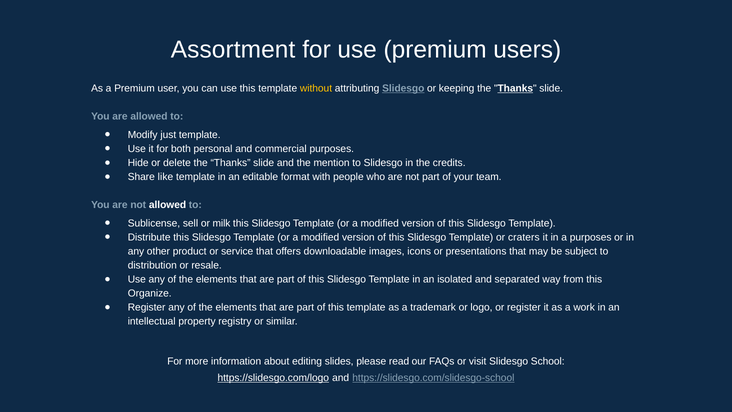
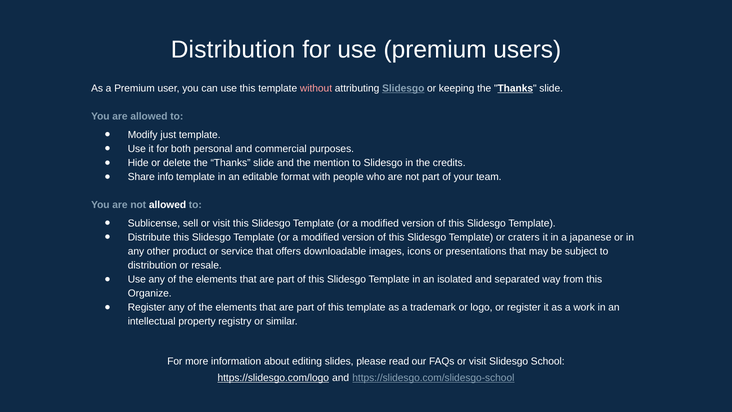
Assortment: Assortment -> Distribution (233, 50)
without colour: yellow -> pink (316, 88)
like: like -> info (166, 177)
sell or milk: milk -> visit (221, 223)
a purposes: purposes -> japanese (591, 237)
